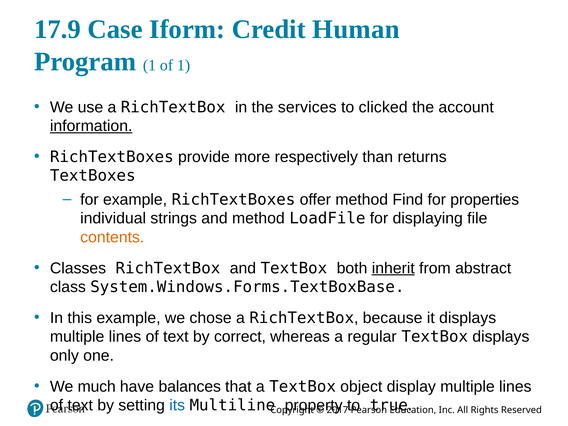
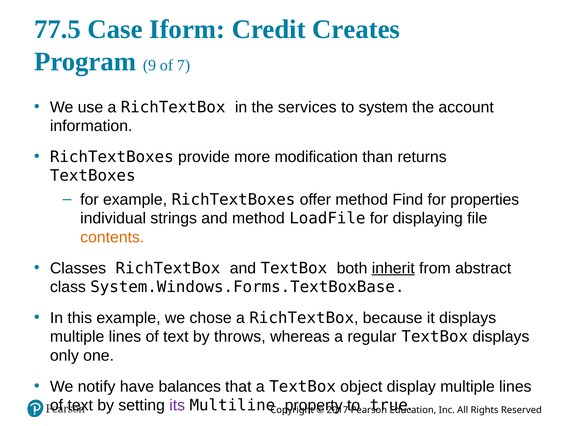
17.9: 17.9 -> 77.5 (57, 29)
Human: Human -> Creates (356, 29)
Program 1: 1 -> 9 (149, 65)
of 1: 1 -> 7 (184, 65)
clicked: clicked -> system (383, 107)
information underline: present -> none (91, 126)
respectively: respectively -> modification (316, 157)
correct: correct -> throws (240, 337)
much: much -> notify (97, 386)
its colour: blue -> purple (177, 405)
